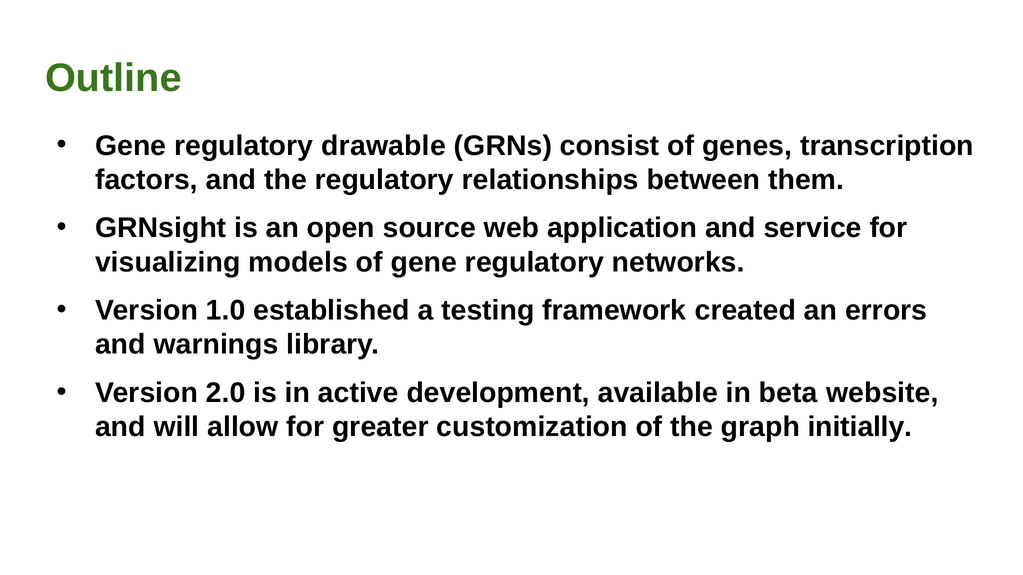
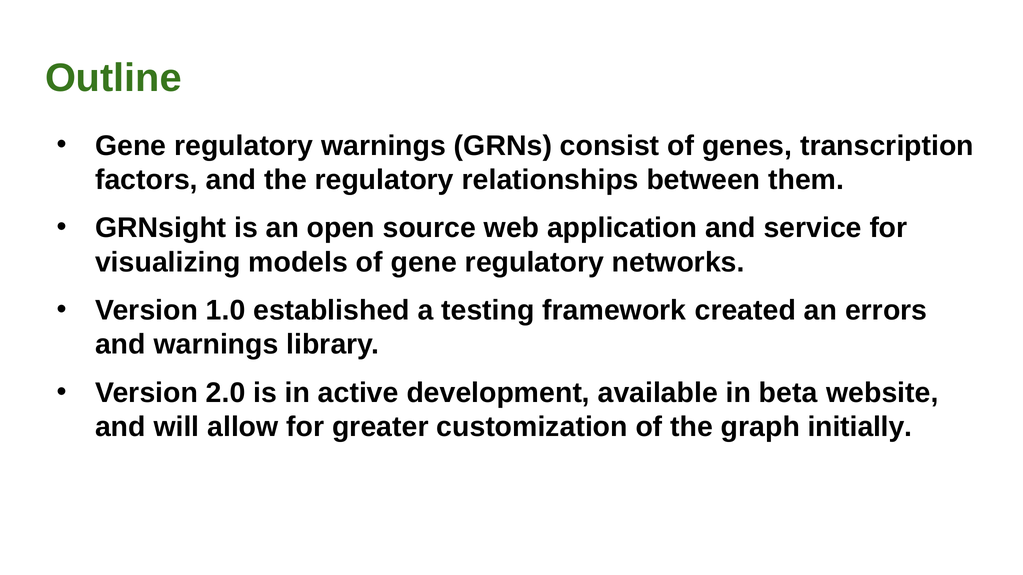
regulatory drawable: drawable -> warnings (384, 146)
